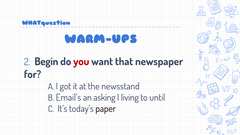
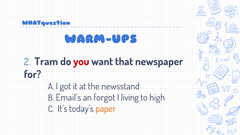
Begin: Begin -> Tram (46, 62)
asking: asking -> forgot (104, 98)
until: until -> high (157, 98)
paper colour: black -> orange (106, 109)
